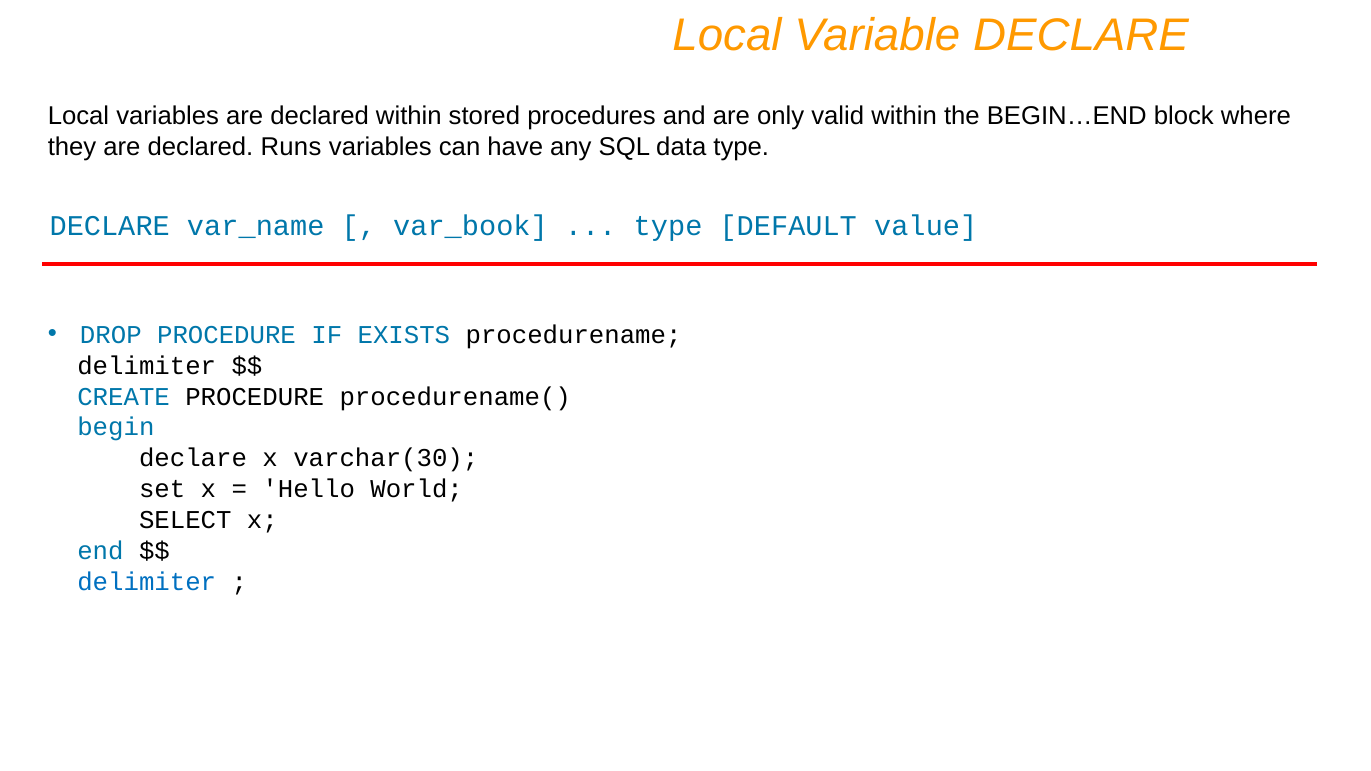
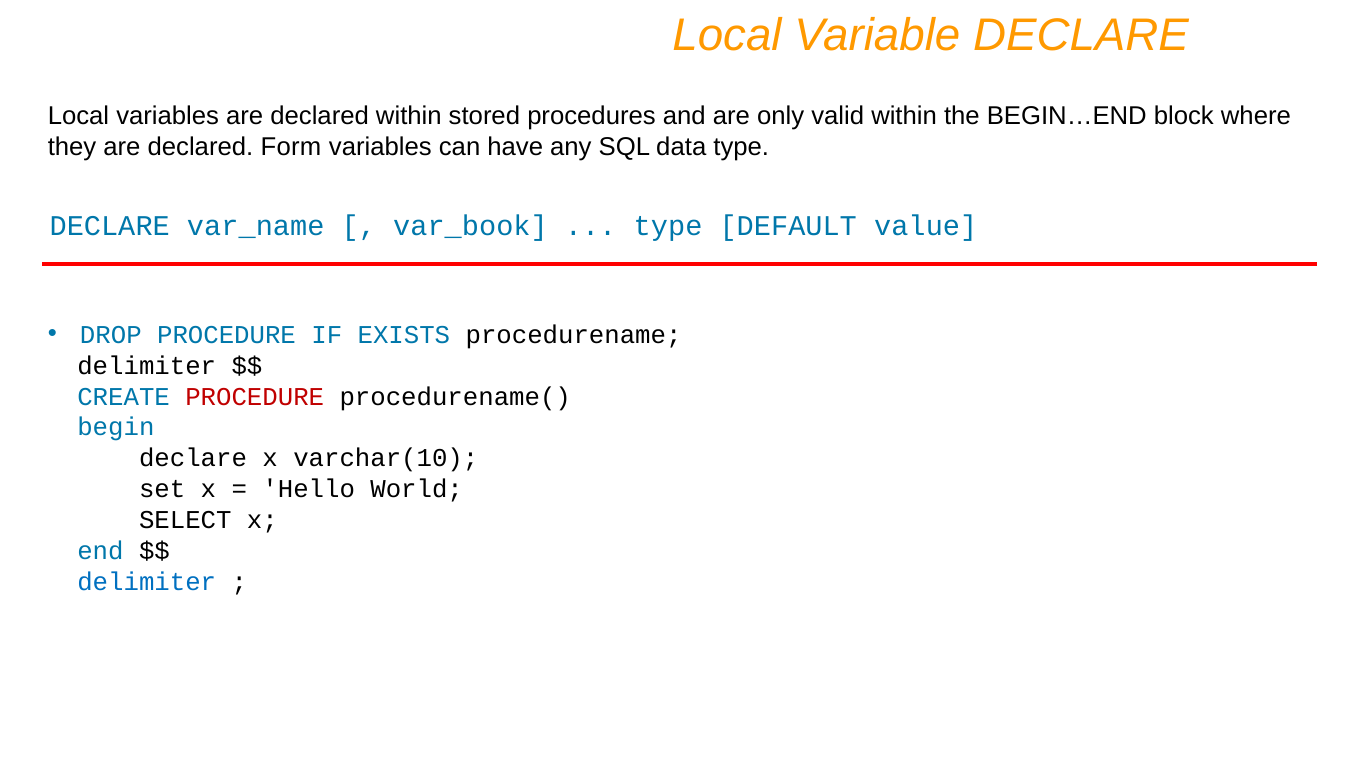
Runs: Runs -> Form (291, 147)
PROCEDURE colour: black -> red (255, 397)
varchar(30: varchar(30 -> varchar(10 (386, 458)
